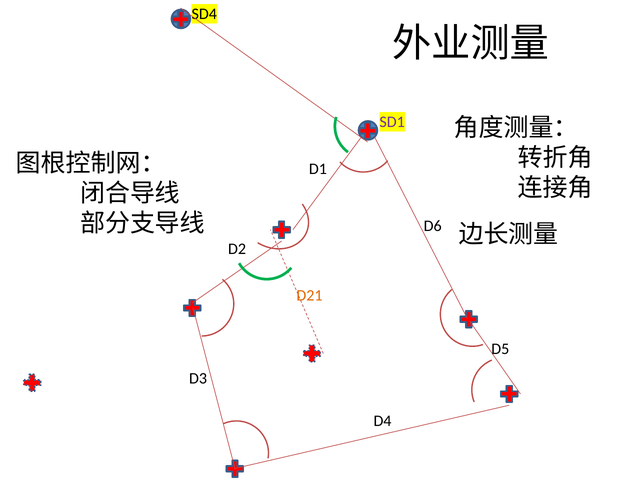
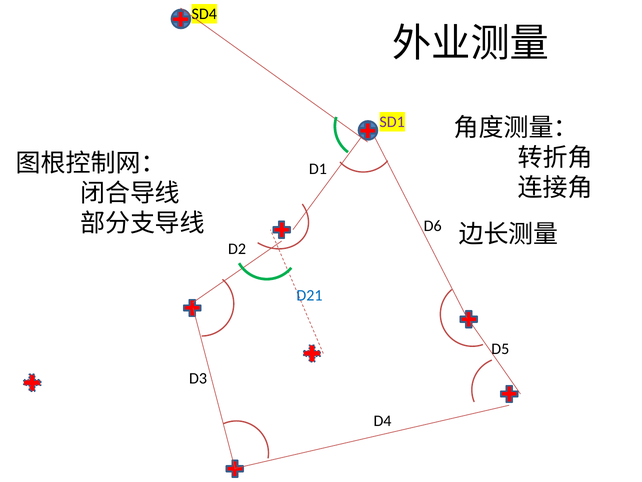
D21 colour: orange -> blue (309, 295)
